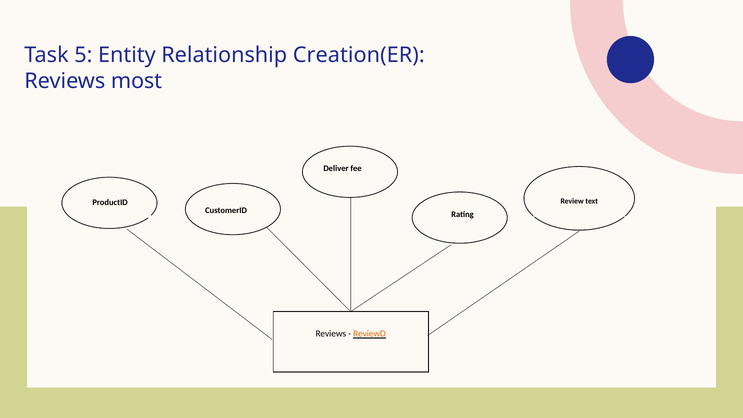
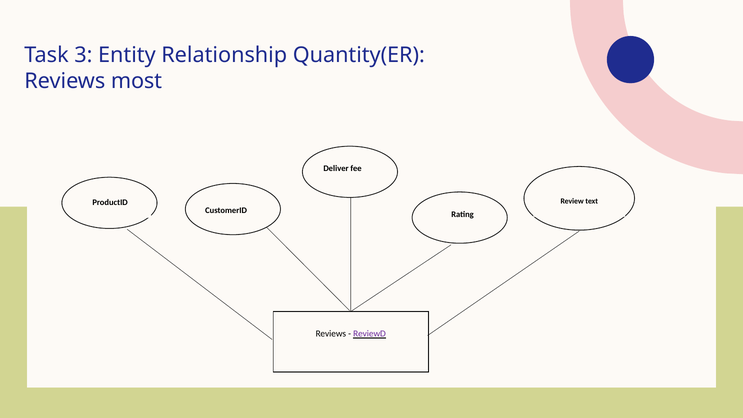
5: 5 -> 3 (83, 55)
Creation(ER: Creation(ER -> Quantity(ER (359, 55)
ReviewD colour: orange -> purple (369, 334)
